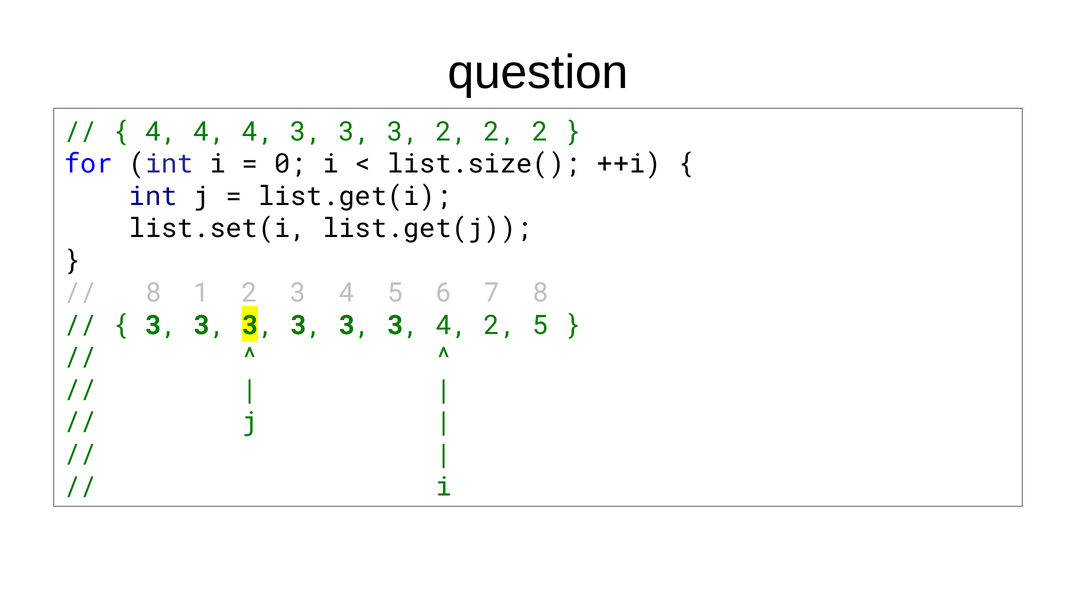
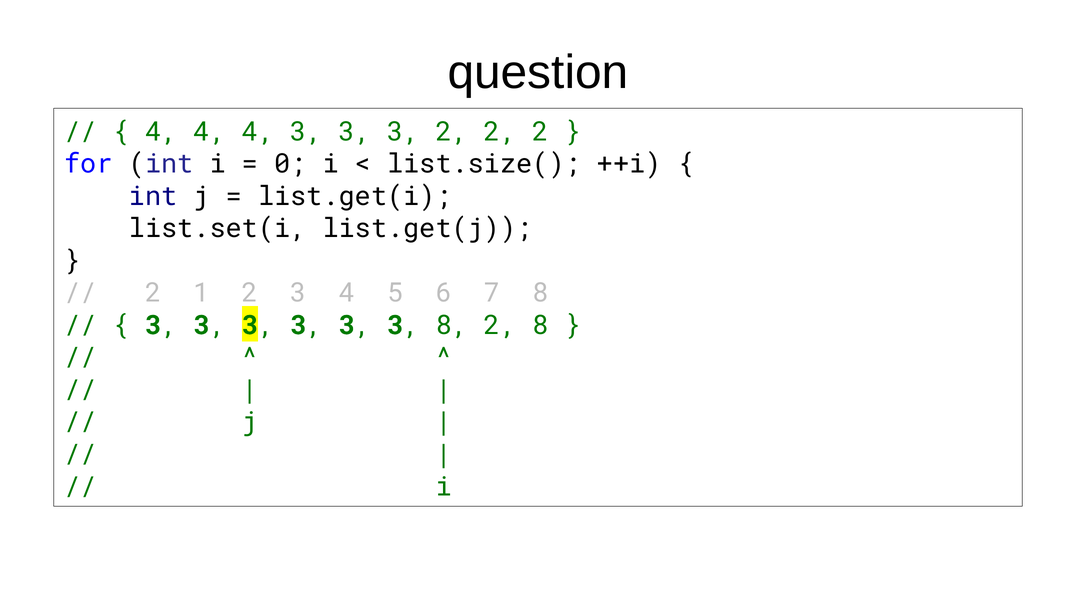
8: 8 -> 2 (153, 293)
3 3 4: 4 -> 8 (452, 325)
2 5: 5 -> 8 (540, 325)
